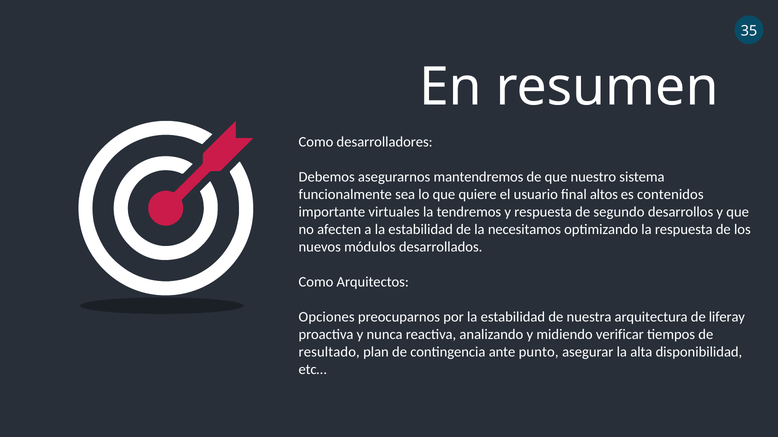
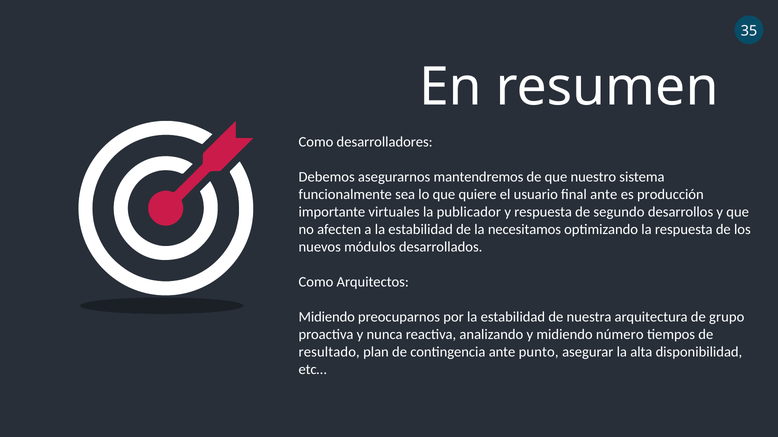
final altos: altos -> ante (604, 195)
contenidos: contenidos -> producción (670, 195)
tendremos: tendremos -> publicador (469, 212)
Opciones: Opciones -> Midiendo (327, 317)
liferay: liferay -> grupo (727, 317)
verificar: verificar -> número (620, 335)
